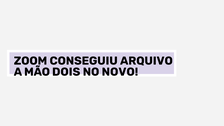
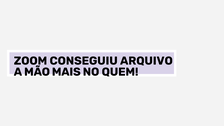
DOIS: DOIS -> MAIS (66, 72)
NOVO: NOVO -> QUEM (120, 72)
